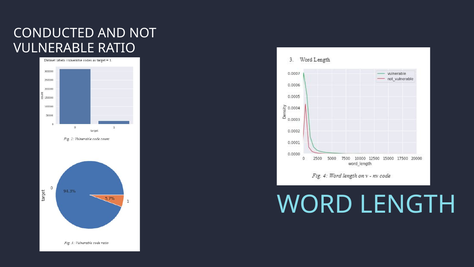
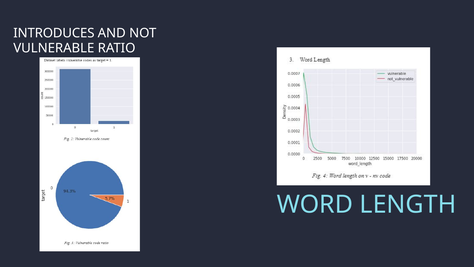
CONDUCTED: CONDUCTED -> INTRODUCES (54, 33)
